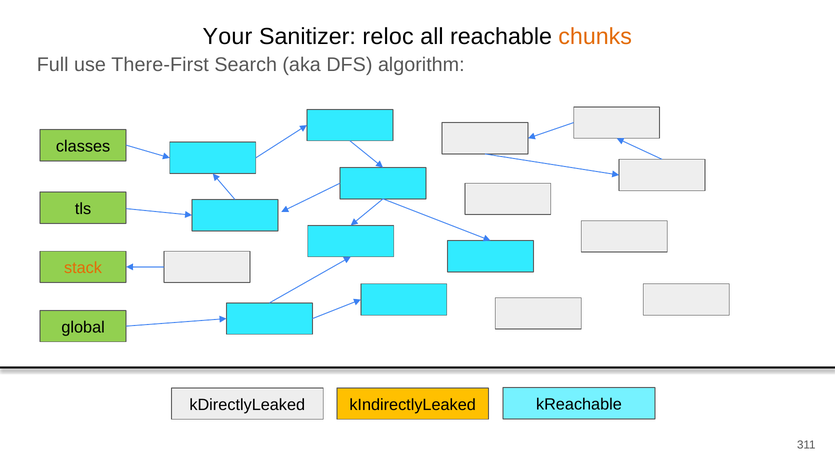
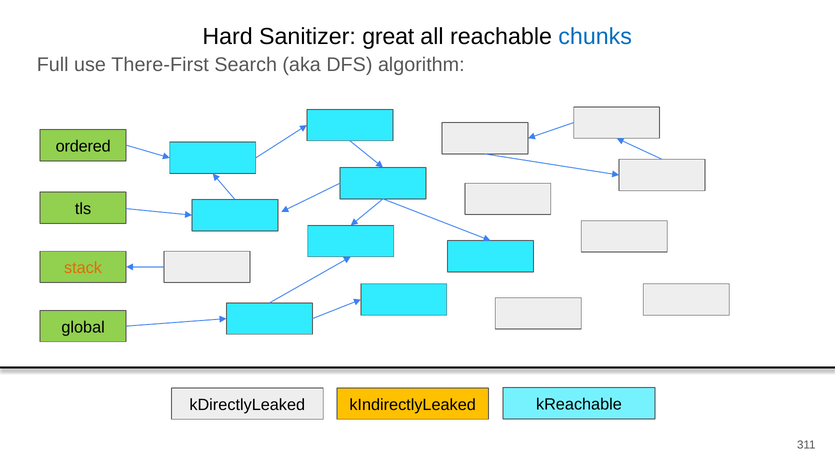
Your: Your -> Hard (228, 36)
reloc: reloc -> great (388, 36)
chunks colour: orange -> blue (595, 36)
classes: classes -> ordered (83, 146)
